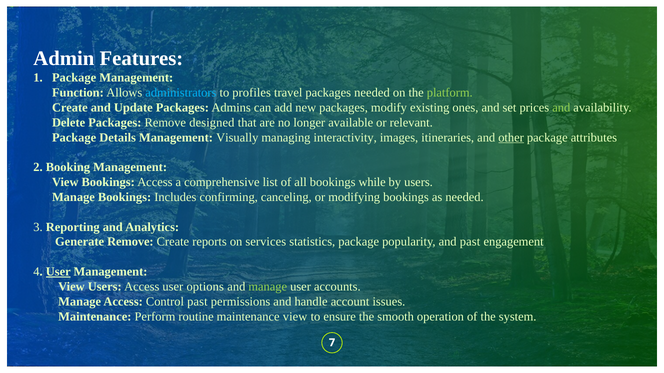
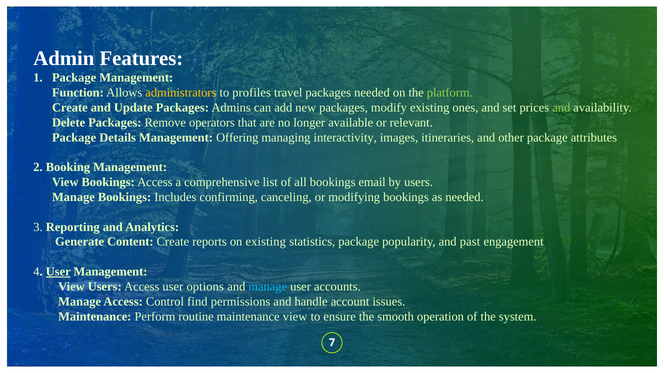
administrators colour: light blue -> yellow (181, 93)
designed: designed -> operators (212, 123)
Visually: Visually -> Offering (237, 138)
other underline: present -> none (511, 138)
while: while -> email (372, 182)
Generate Remove: Remove -> Content (130, 242)
on services: services -> existing (266, 242)
manage colour: light green -> light blue (268, 287)
Control past: past -> find (197, 302)
